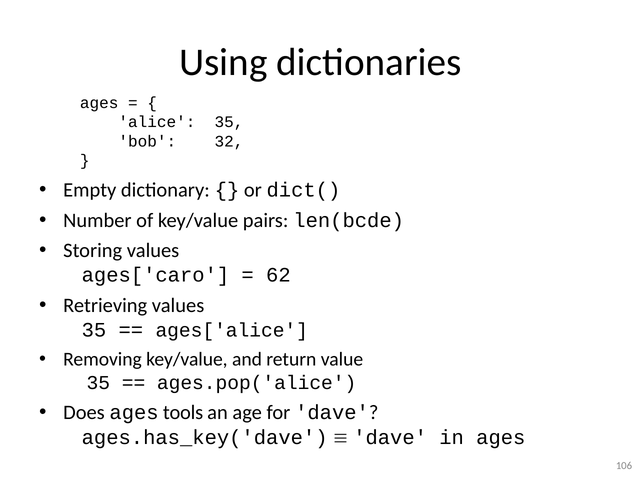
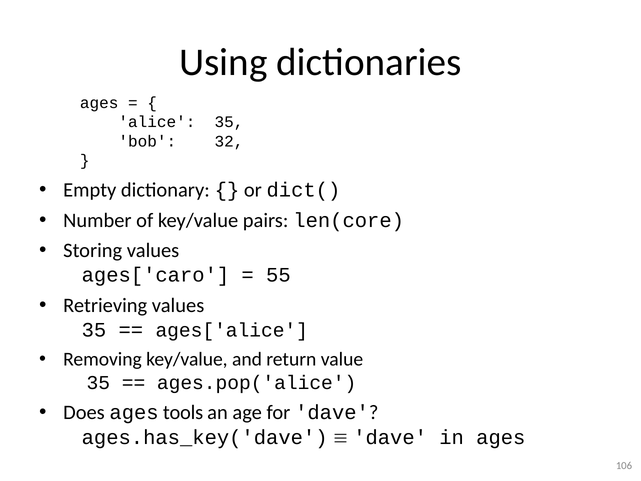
len(bcde: len(bcde -> len(core (349, 220)
62: 62 -> 55 (278, 275)
